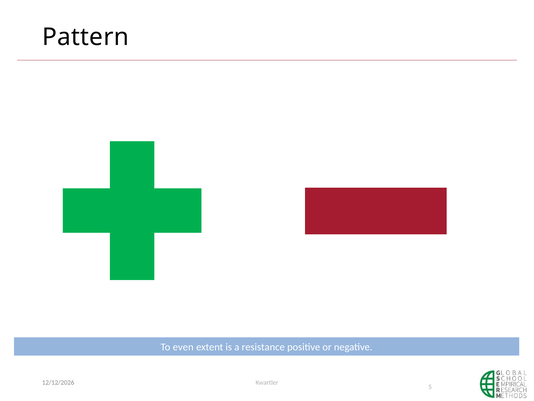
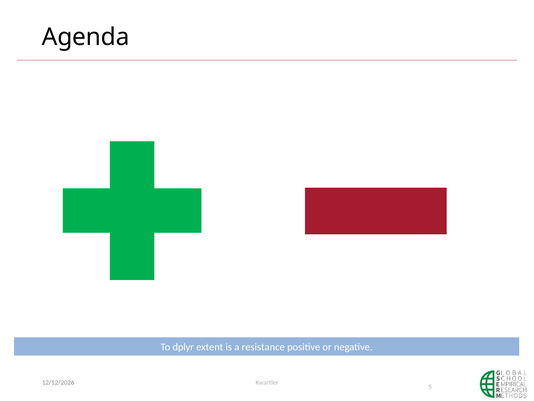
Pattern: Pattern -> Agenda (86, 37)
even: even -> dplyr (183, 347)
